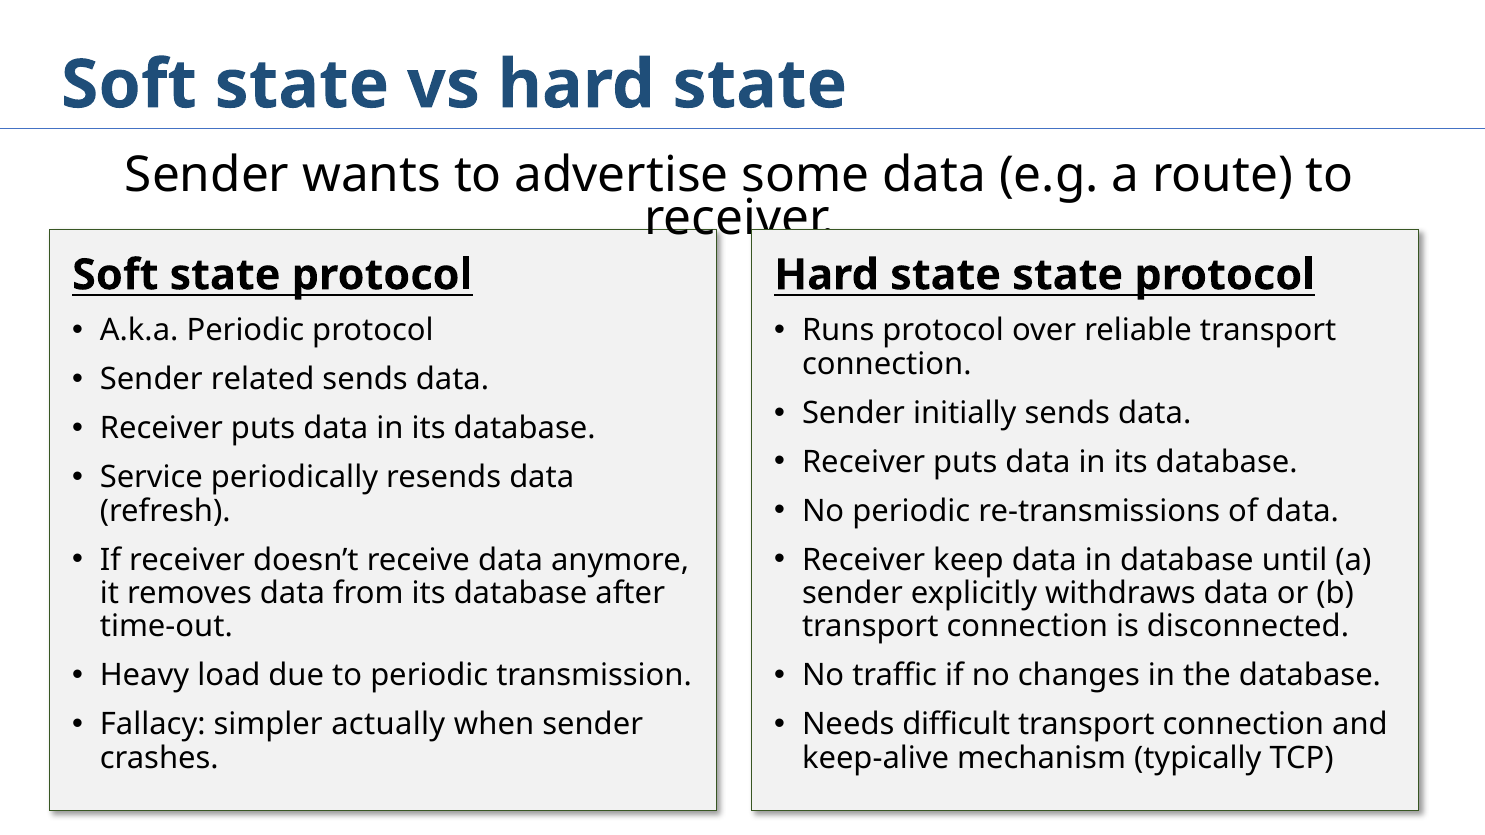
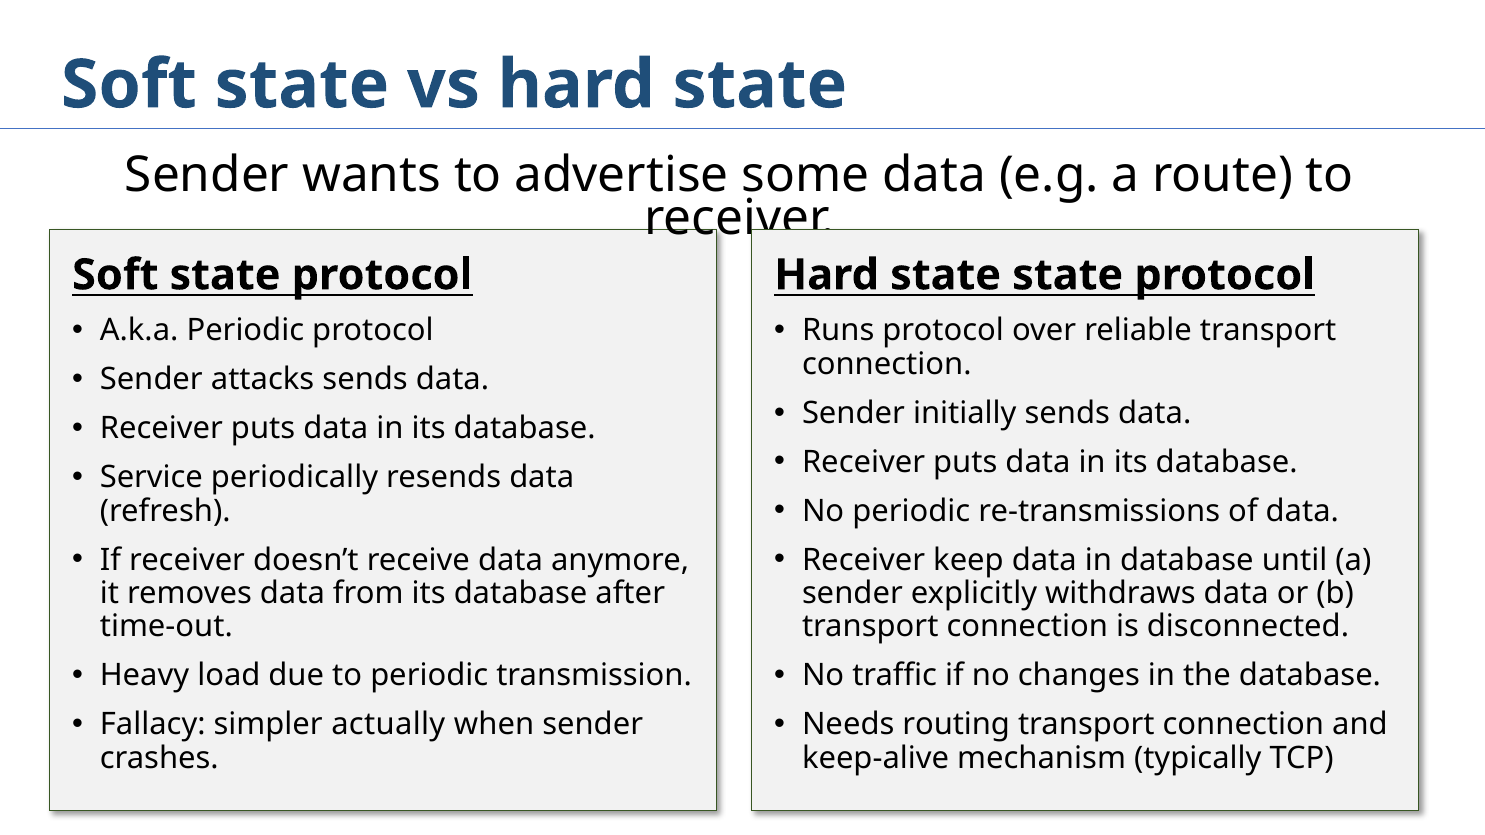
related: related -> attacks (263, 380)
difficult: difficult -> routing (956, 725)
